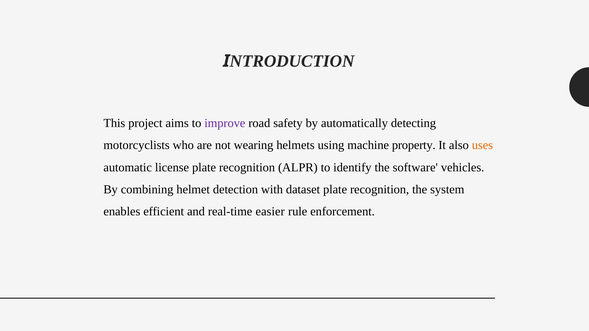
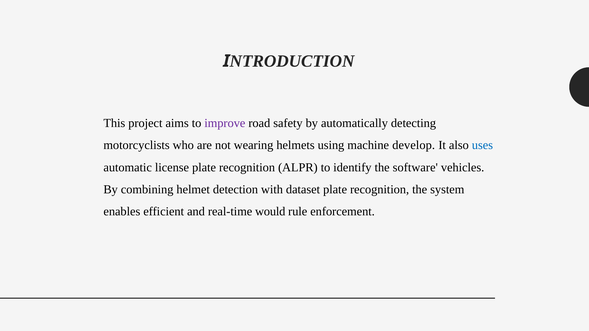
property: property -> develop (414, 145)
uses colour: orange -> blue (482, 145)
easier: easier -> would (270, 212)
